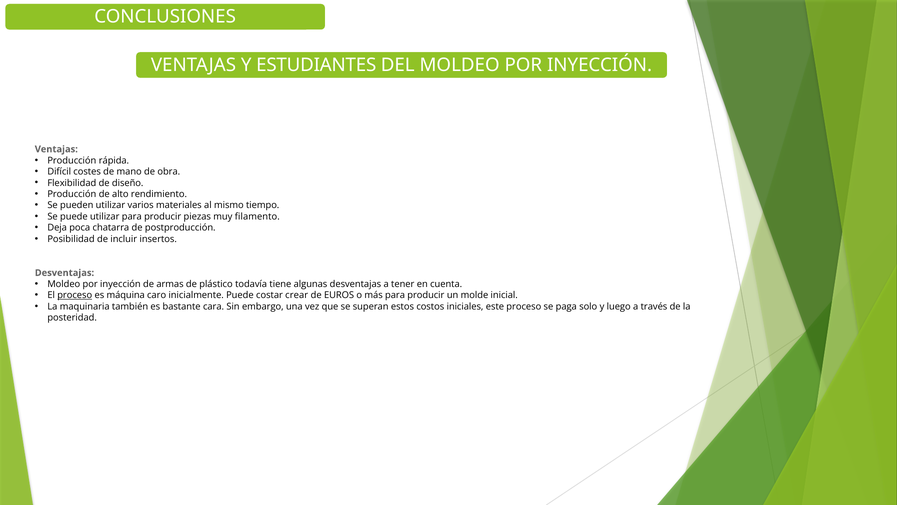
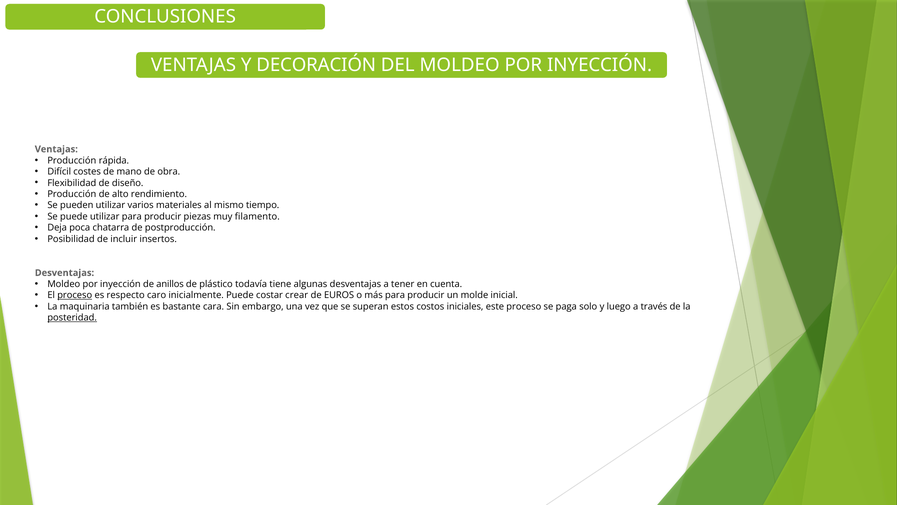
ESTUDIANTES: ESTUDIANTES -> DECORACIÓN (316, 65)
armas: armas -> anillos (170, 284)
máquina: máquina -> respecto (126, 295)
posteridad underline: none -> present (72, 318)
